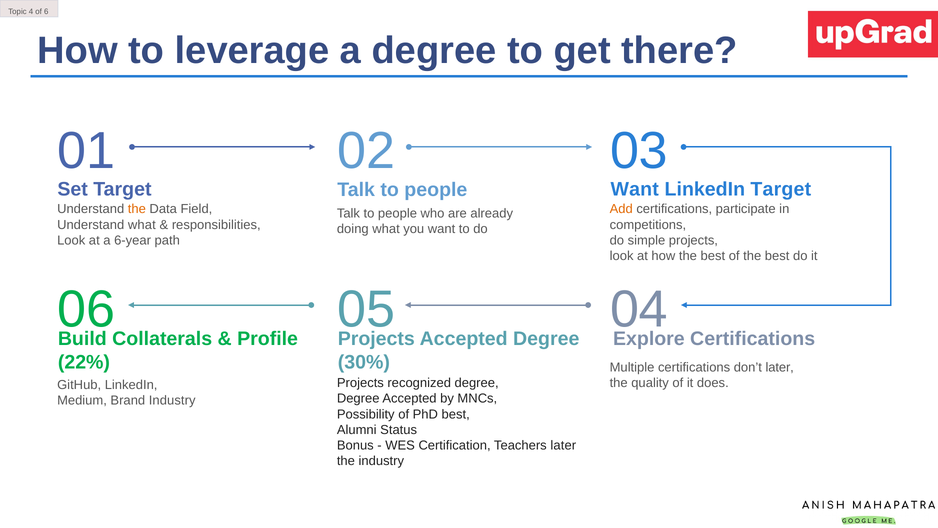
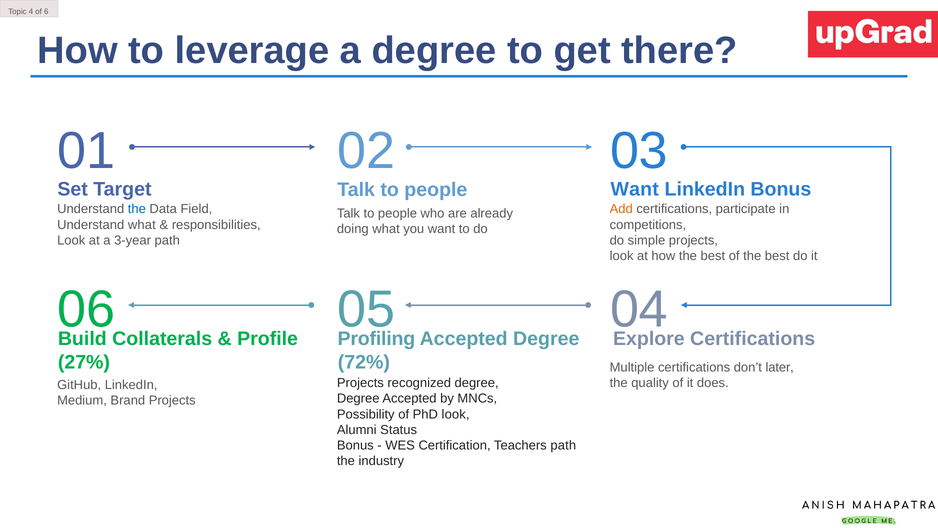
LinkedIn Target: Target -> Bonus (781, 189)
the colour: orange -> blue (137, 209)
6-year: 6-year -> 3-year (133, 240)
Projects: Projects -> Profiling (376, 339)
22%: 22% -> 27% (84, 362)
30%: 30% -> 72% (364, 362)
Brand Industry: Industry -> Projects (172, 400)
PhD best: best -> look (456, 414)
Teachers later: later -> path (563, 445)
